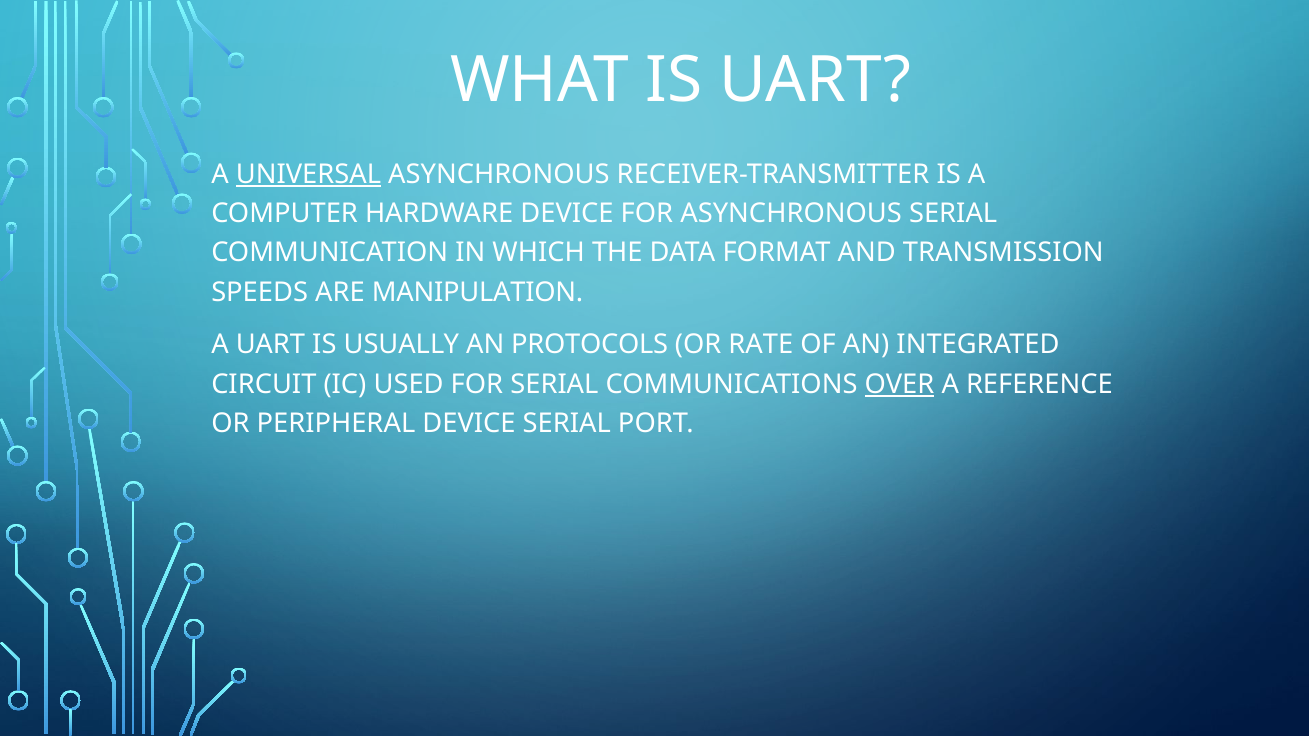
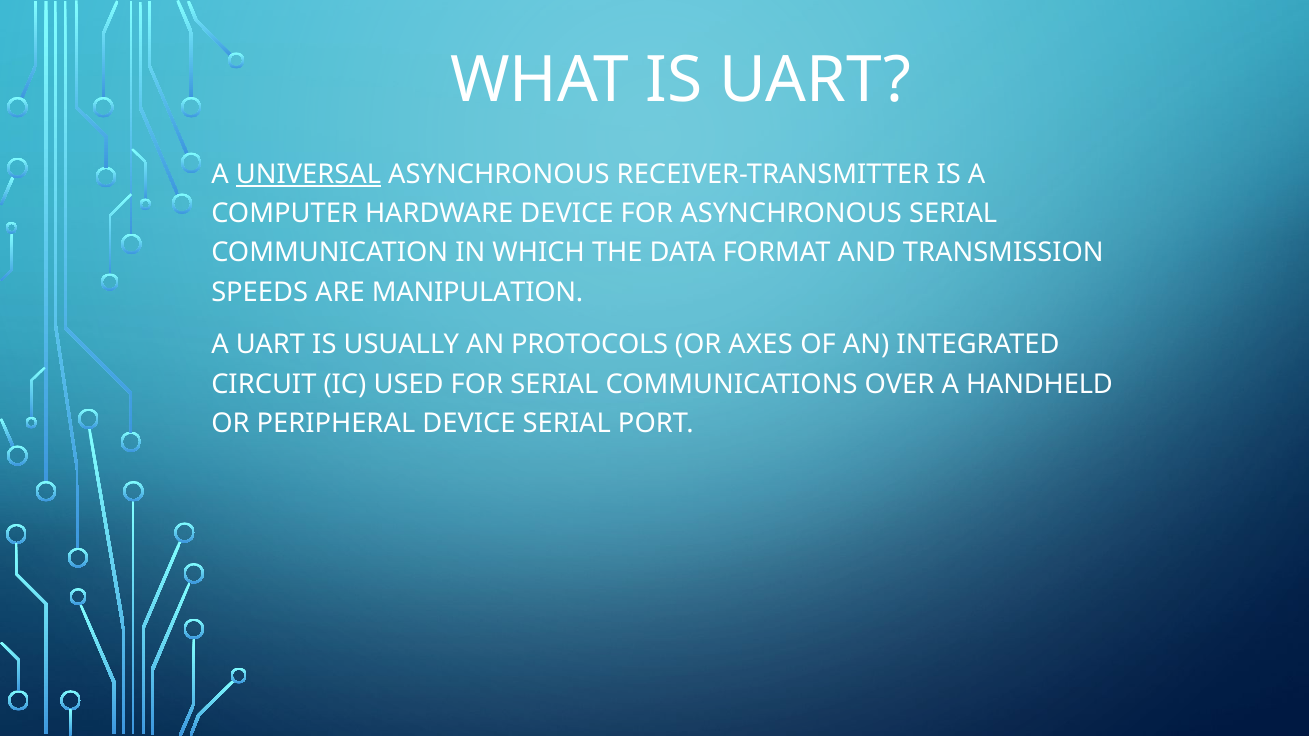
RATE: RATE -> AXES (761, 345)
OVER underline: present -> none (899, 384)
REFERENCE: REFERENCE -> HANDHELD (1039, 384)
